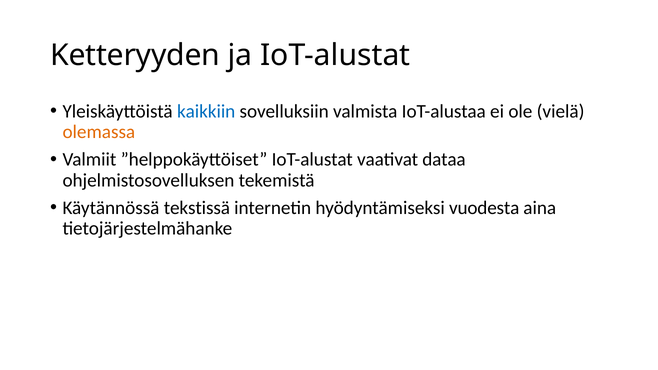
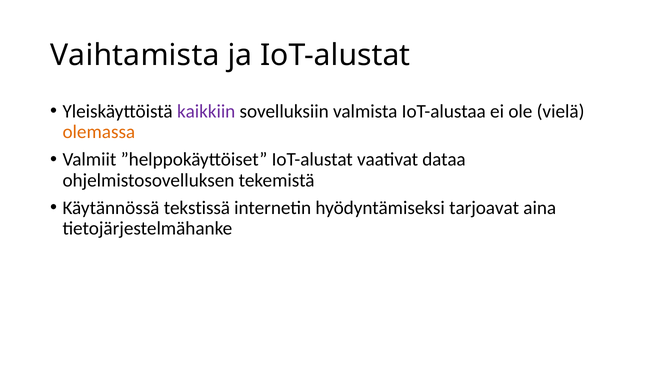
Ketteryyden: Ketteryyden -> Vaihtamista (135, 55)
kaikkiin colour: blue -> purple (206, 111)
vuodesta: vuodesta -> tarjoavat (484, 208)
